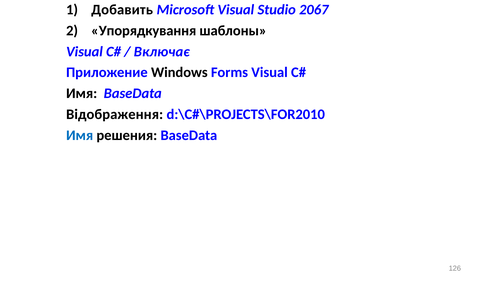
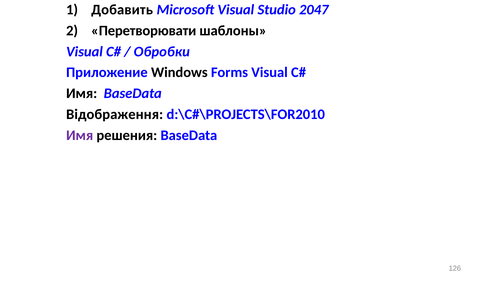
2067: 2067 -> 2047 (314, 10)
Упорядкування: Упорядкування -> Перетворювати (144, 31)
Включає: Включає -> Обробки (162, 51)
Имя colour: blue -> purple (80, 135)
